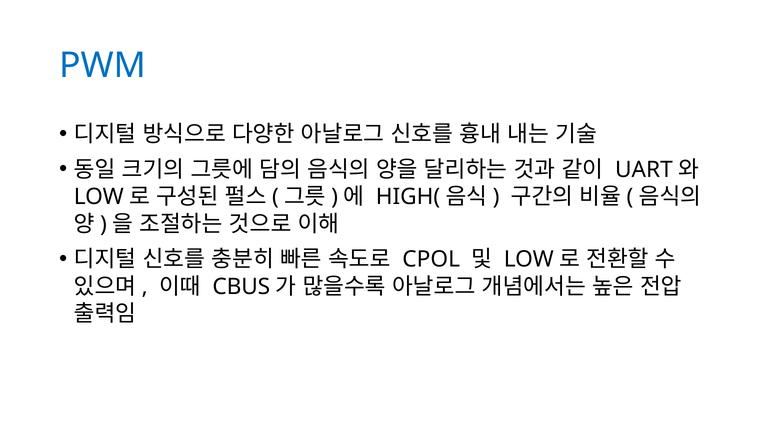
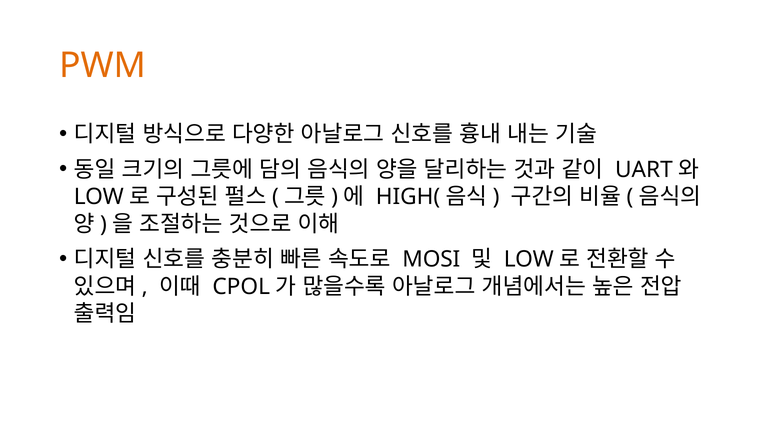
PWM colour: blue -> orange (103, 65)
CPOL: CPOL -> MOSI (431, 259)
CBUS: CBUS -> CPOL (241, 287)
